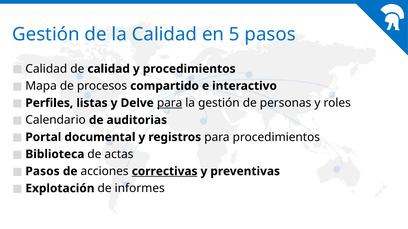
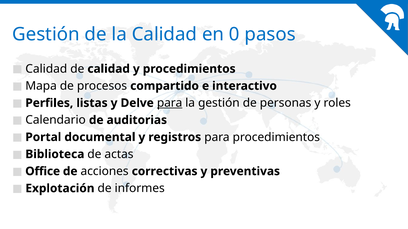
5: 5 -> 0 (234, 34)
Pasos: Pasos -> Office (43, 172)
correctivas underline: present -> none (165, 172)
